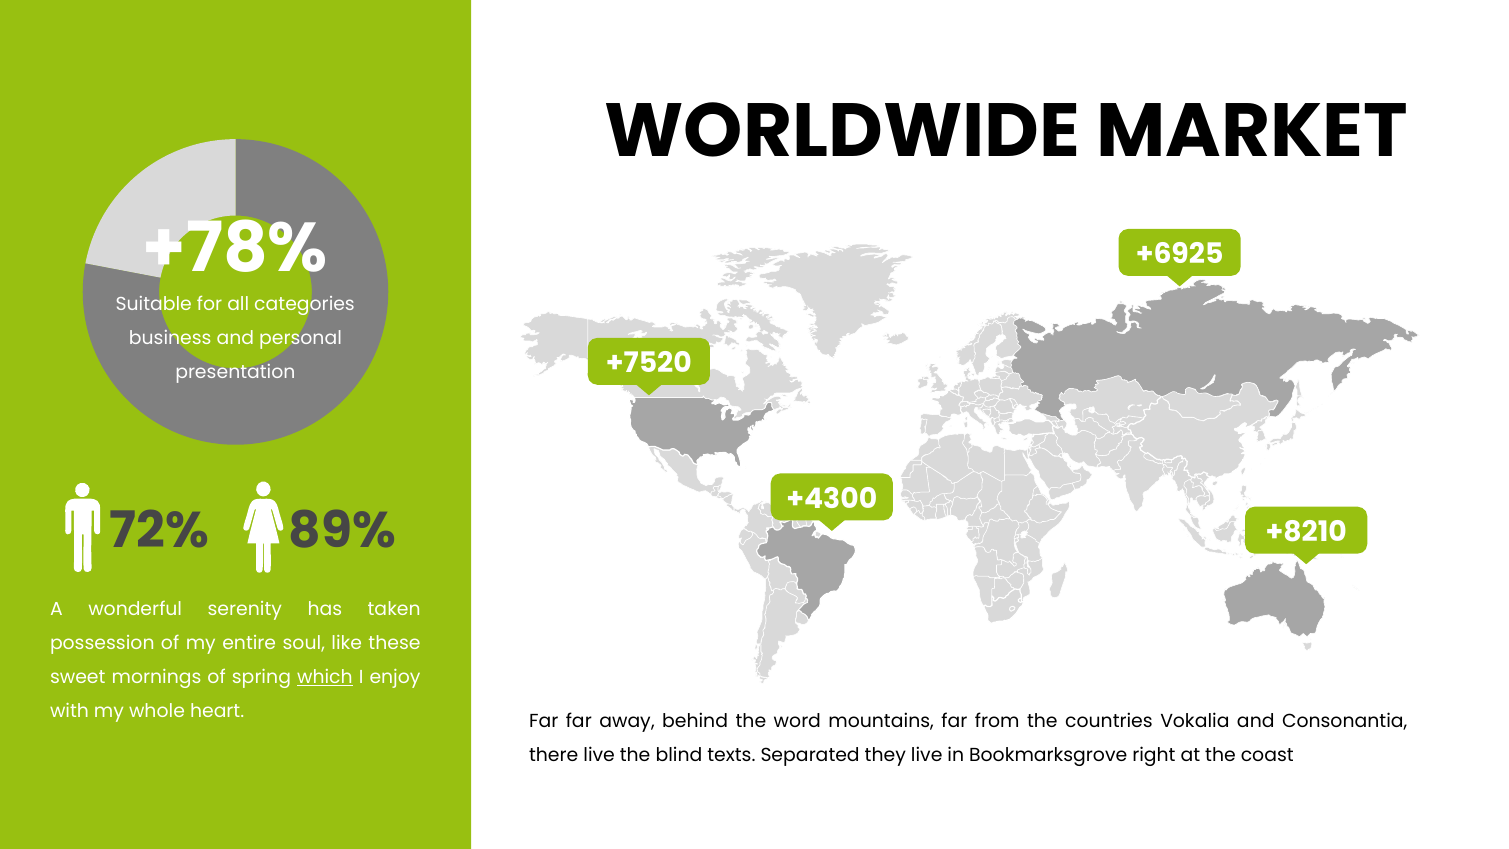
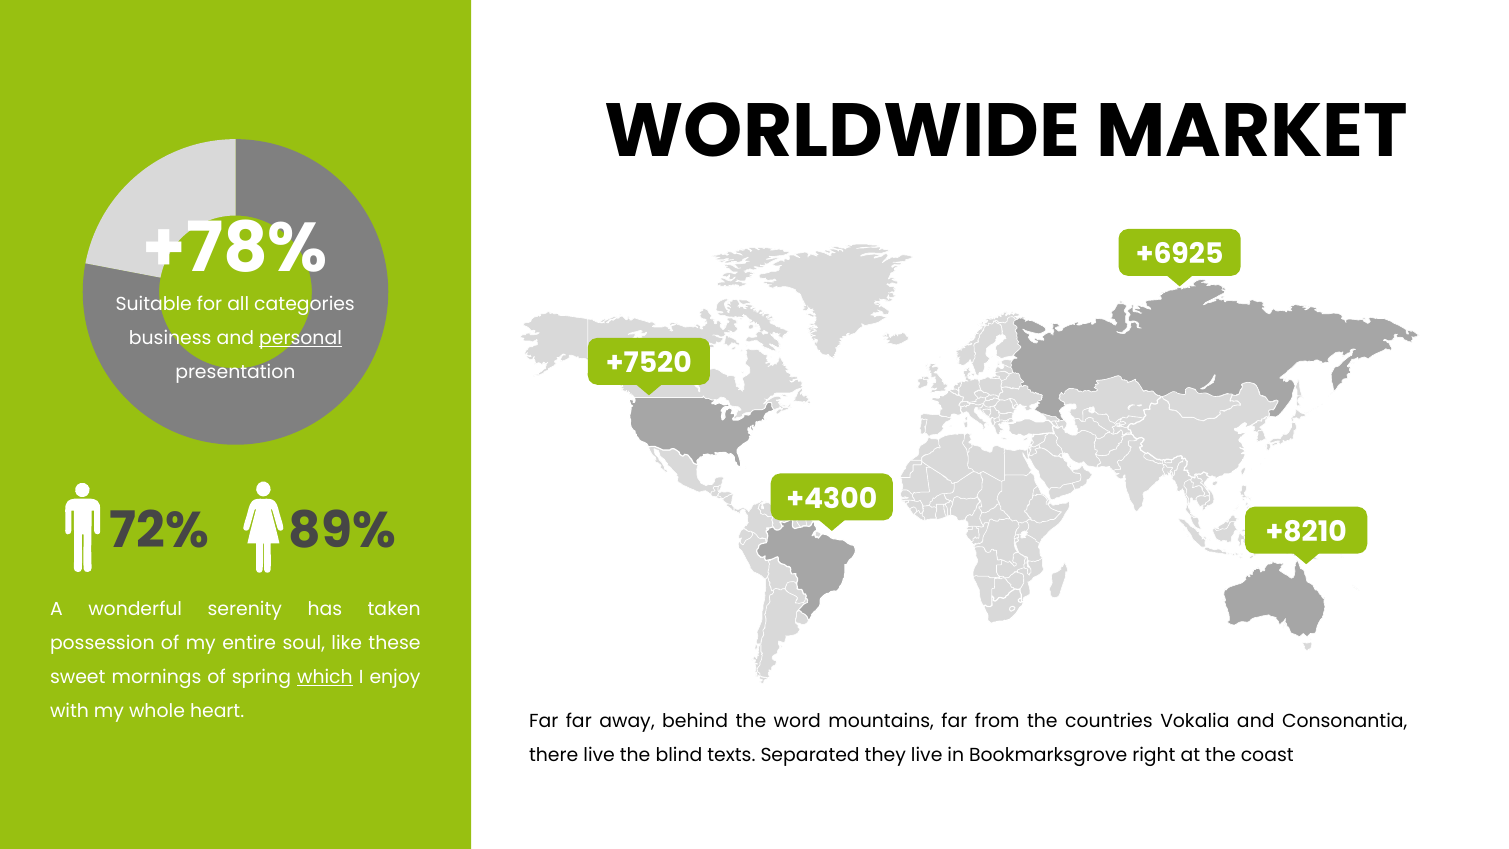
personal underline: none -> present (301, 338)
